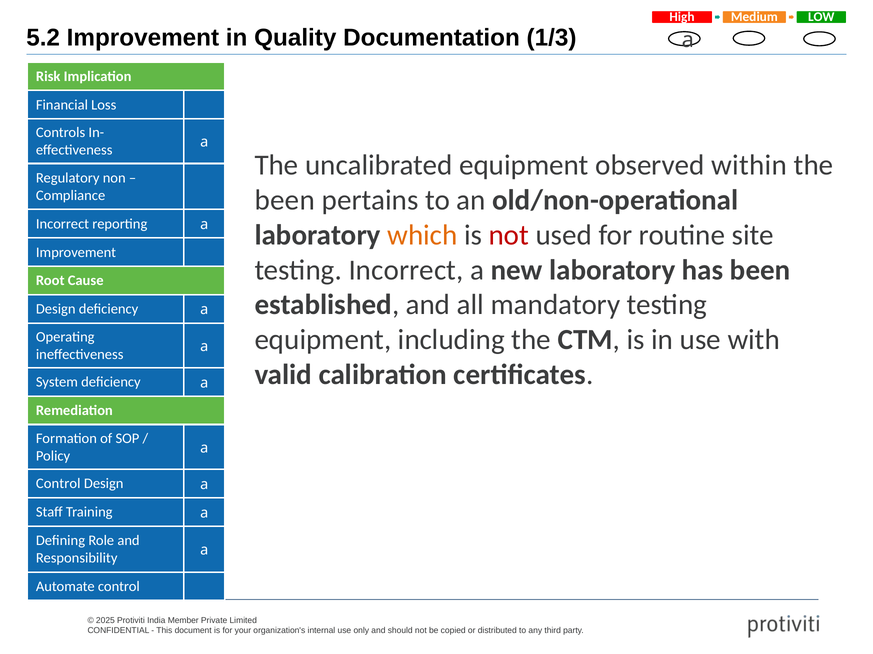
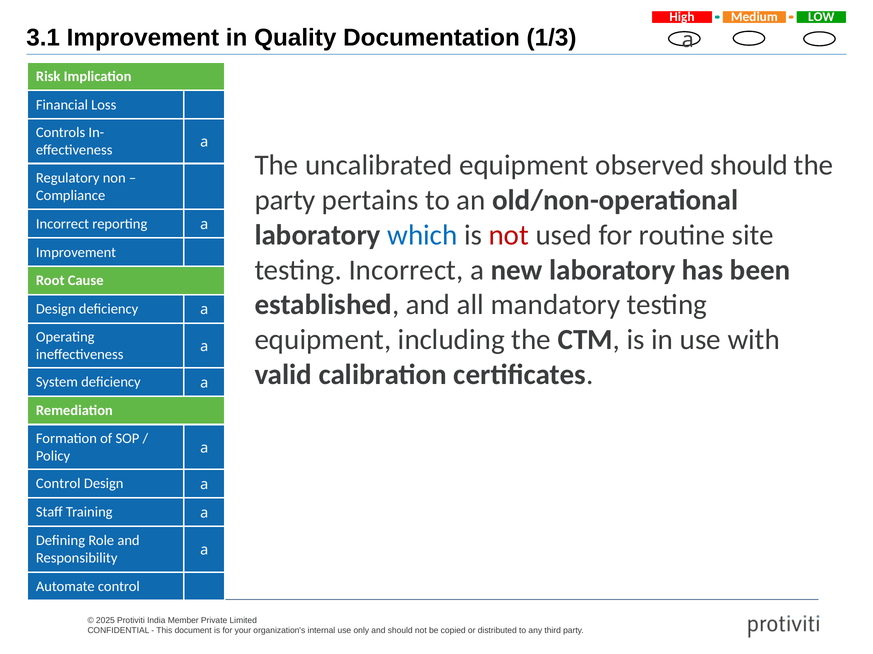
5.2: 5.2 -> 3.1 (43, 38)
observed within: within -> should (749, 166)
been: been -> party (285, 200)
which colour: orange -> blue (422, 235)
